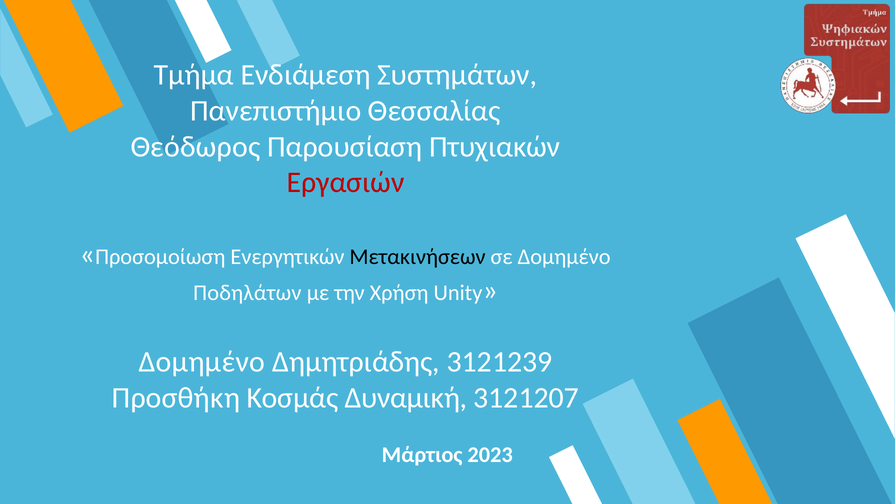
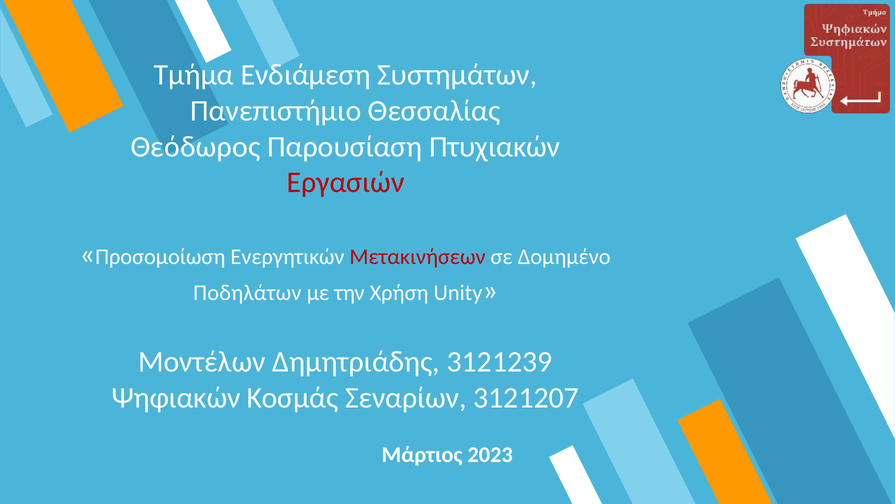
Μετακινήσεων colour: black -> red (418, 257)
Δομημένο: Δομημένο -> Μοντέλων (202, 361)
Προσθήκη: Προσθήκη -> Ψηφιακών (176, 397)
Δυναμική: Δυναμική -> Σεναρίων (406, 397)
